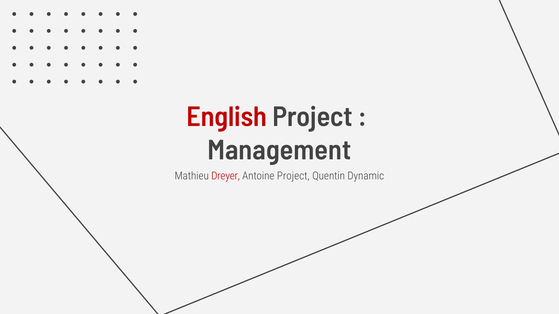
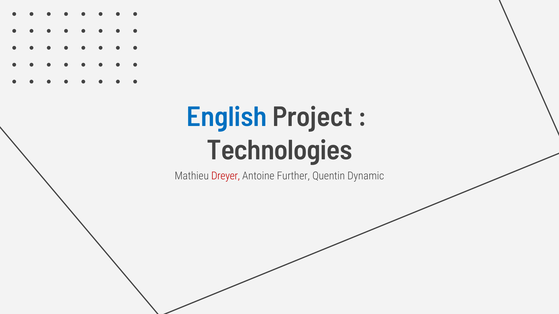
English colour: red -> blue (227, 117)
Management: Management -> Technologies (280, 151)
Antoine Project: Project -> Further (293, 176)
